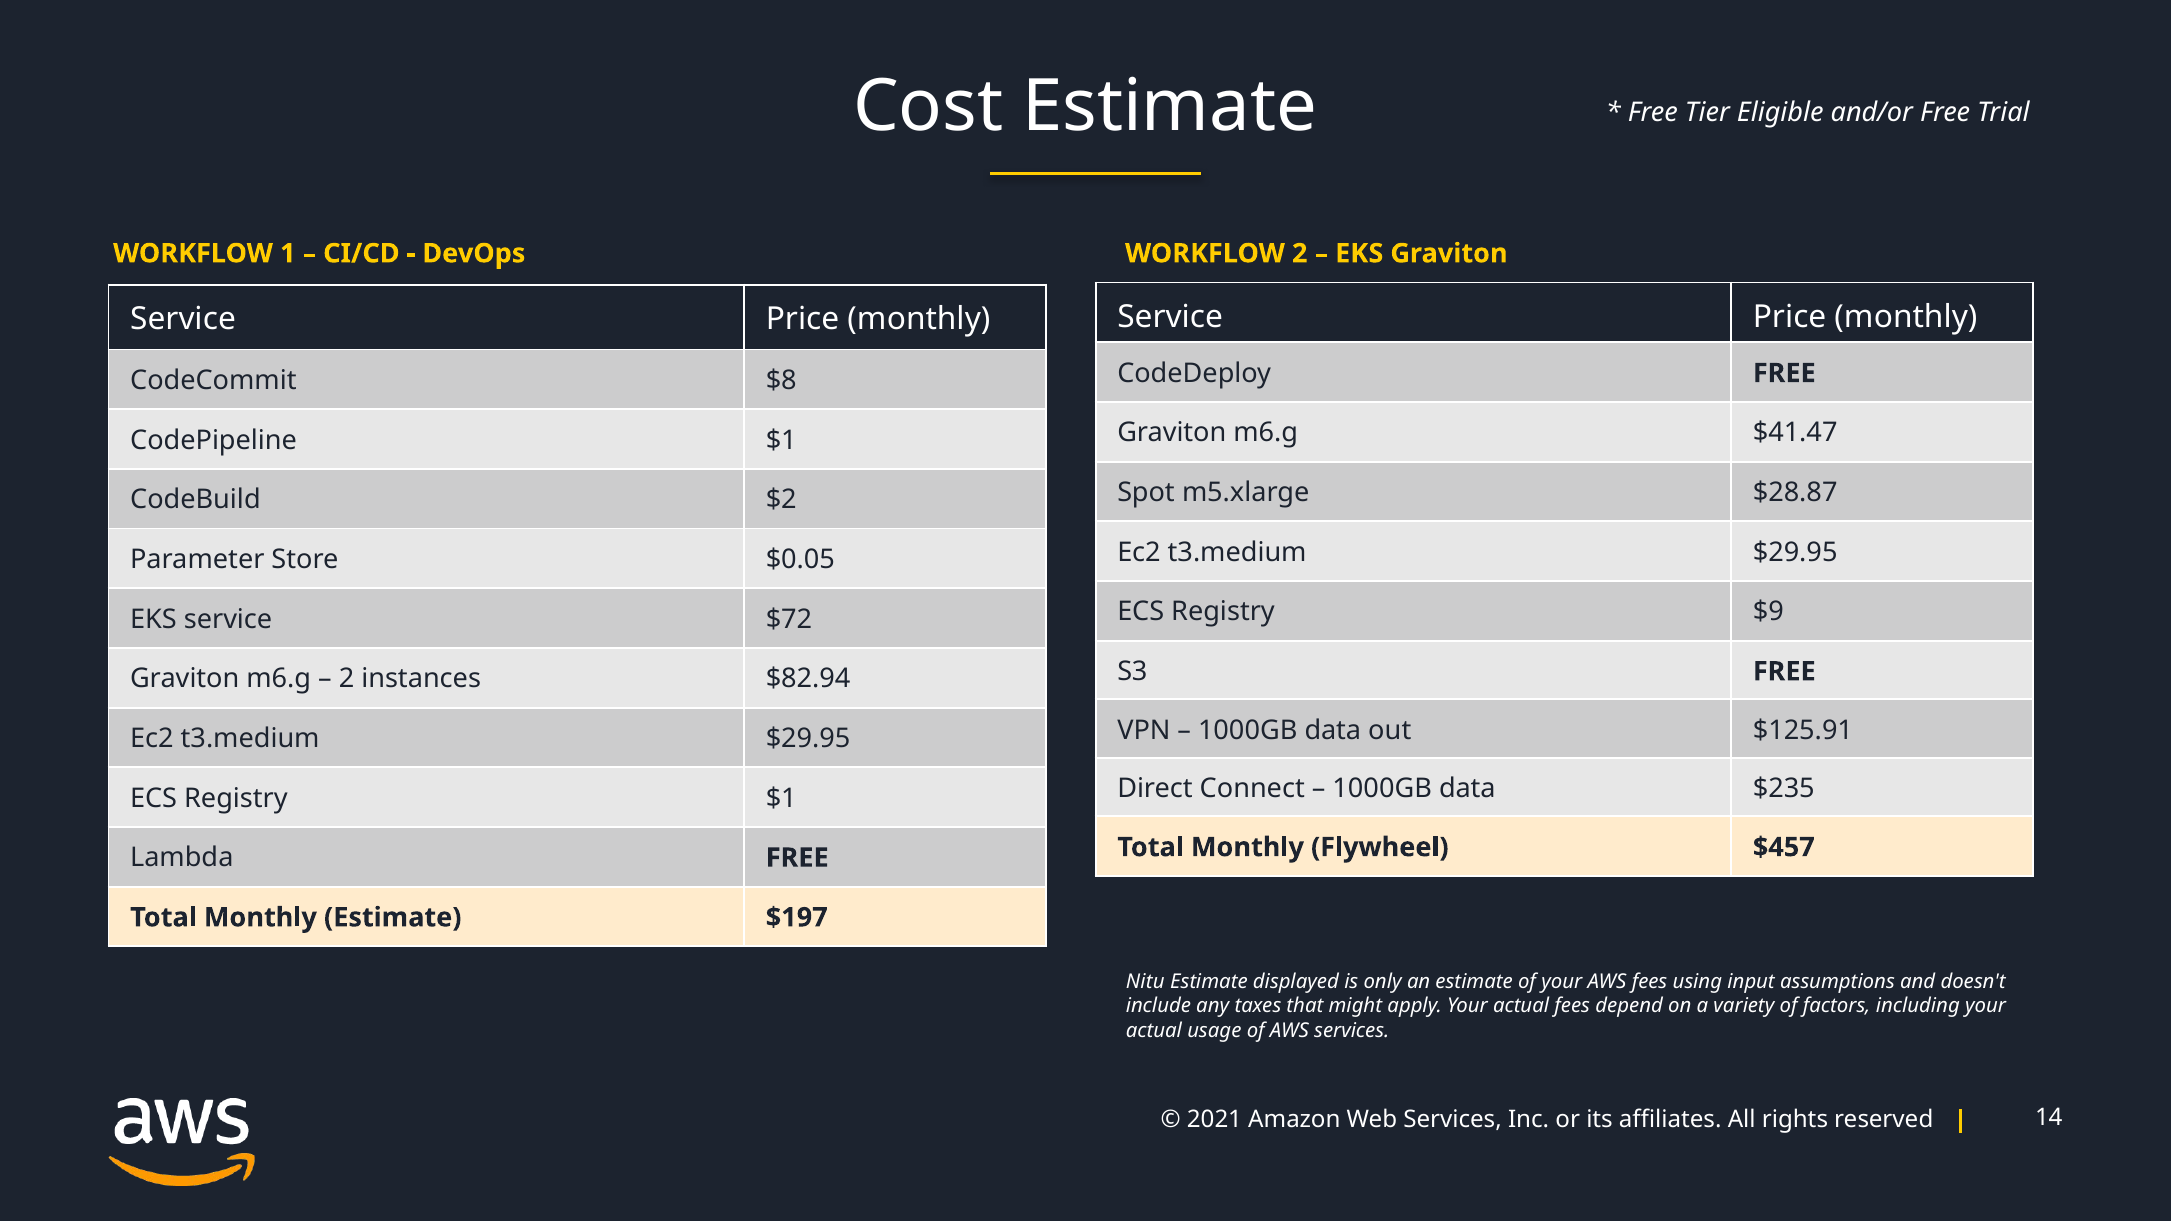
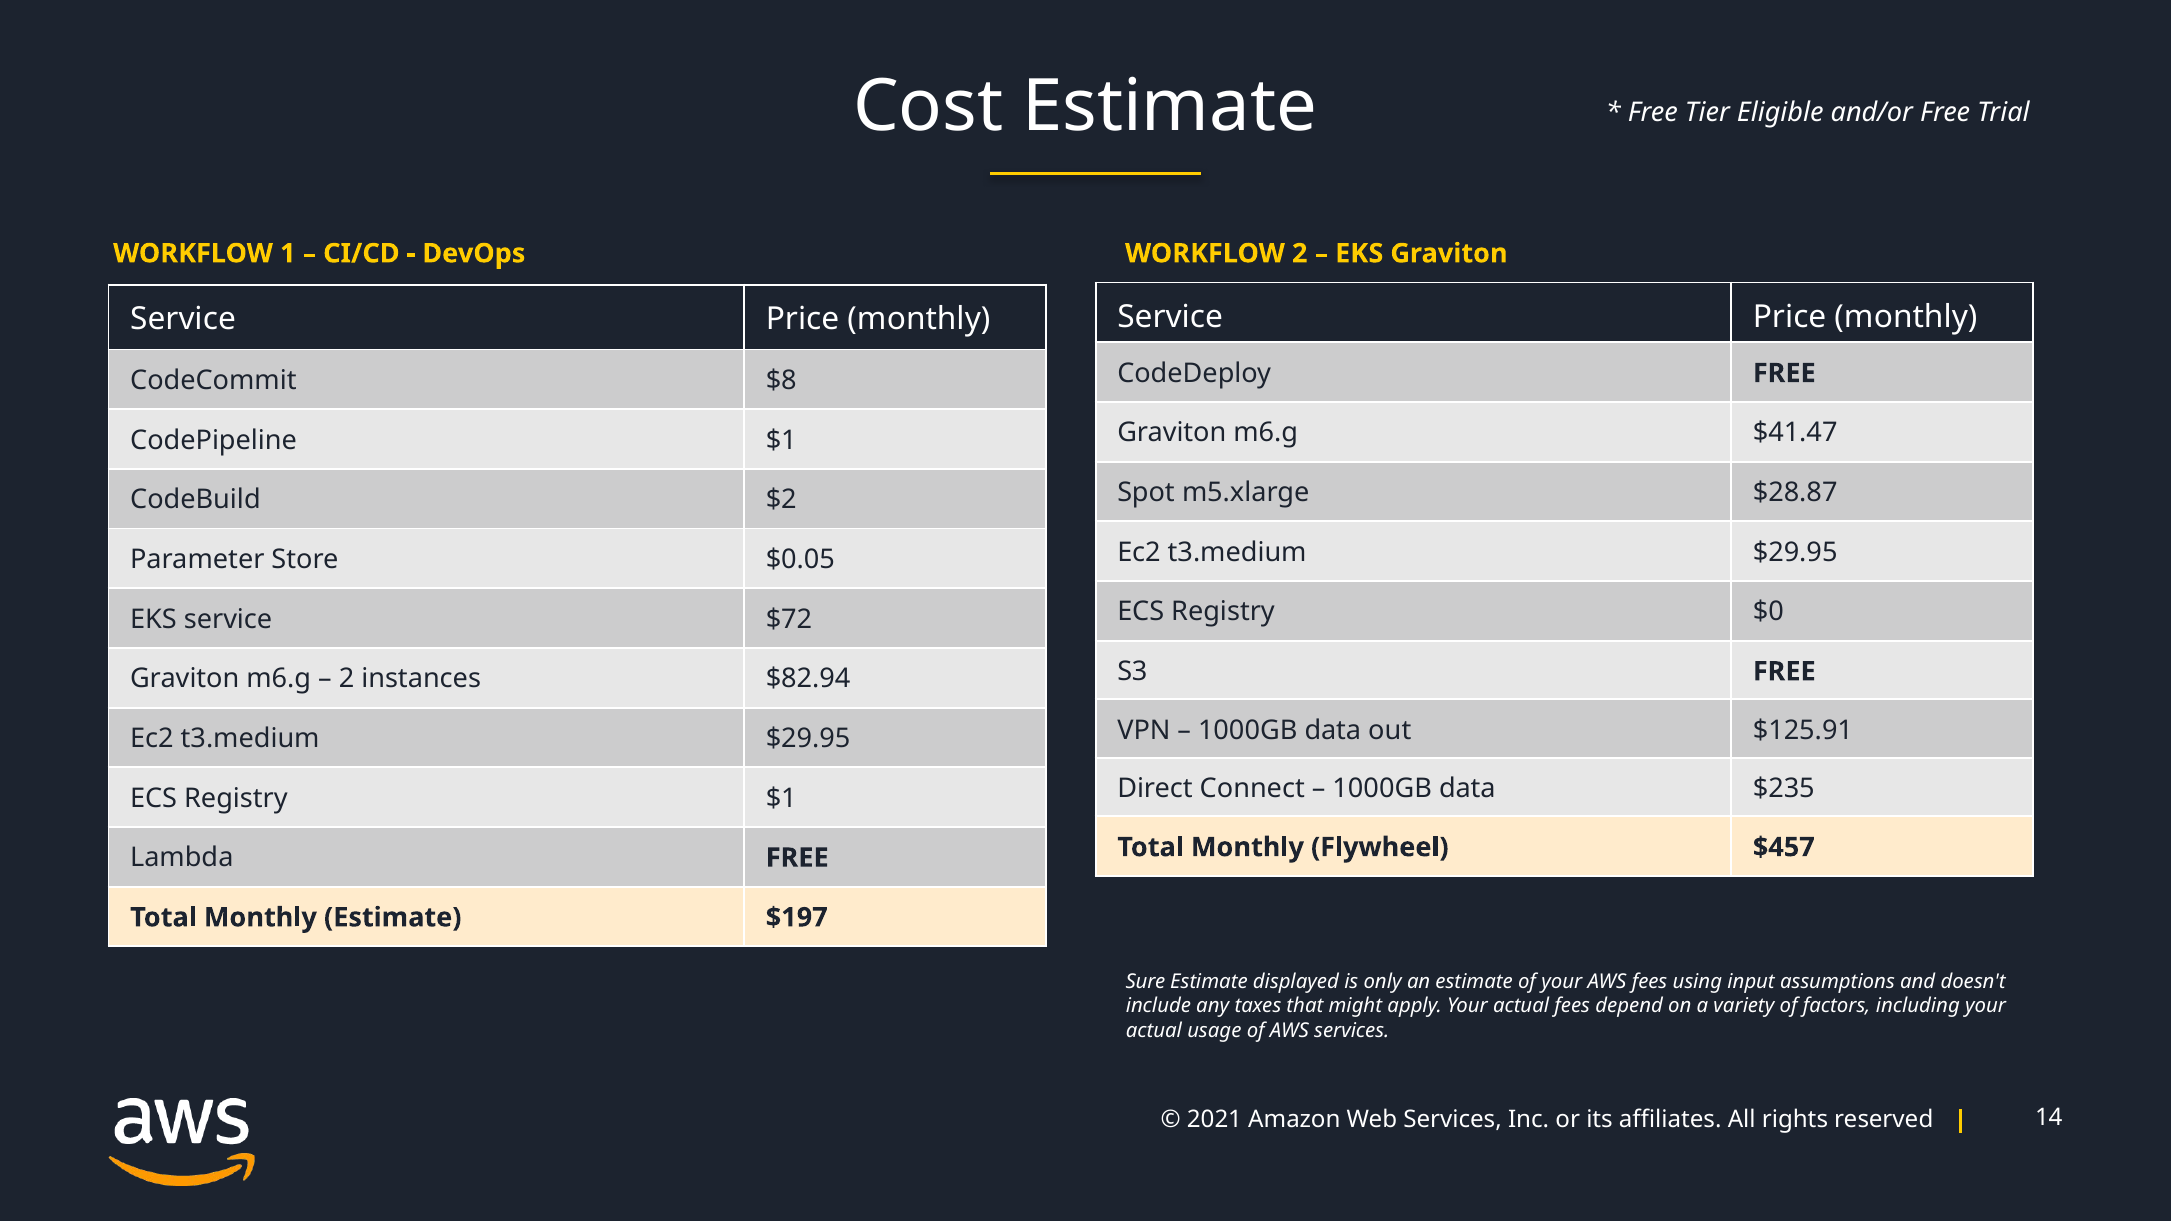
$9: $9 -> $0 (1768, 612)
Nitu: Nitu -> Sure (1145, 982)
